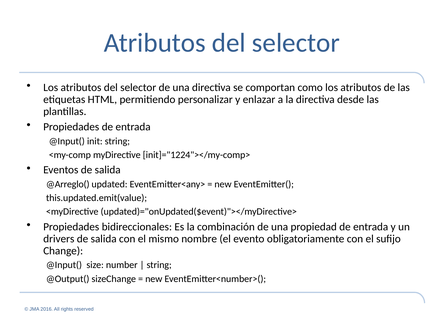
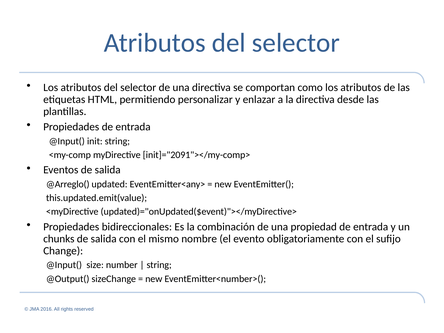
init]="1224"></my-comp>: init]="1224"></my-comp> -> init]="2091"></my-comp> (196, 155)
drivers: drivers -> chunks (59, 239)
